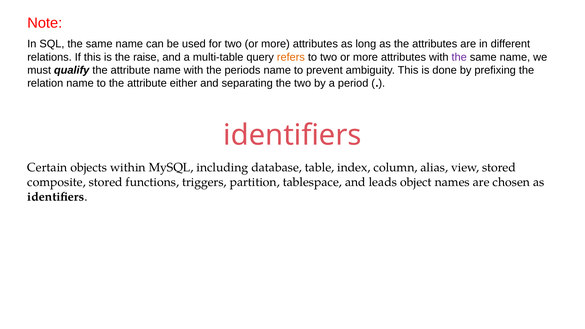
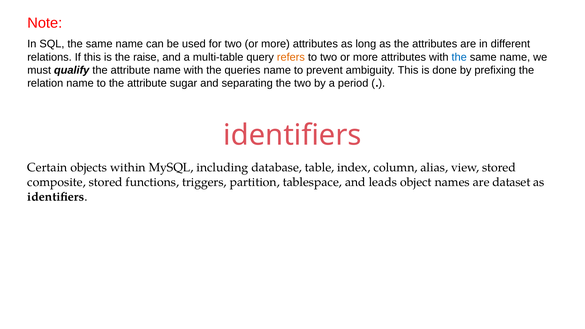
the colour: purple -> blue (459, 57)
periods: periods -> queries (243, 70)
either: either -> sugar (183, 83)
chosen: chosen -> dataset (511, 182)
